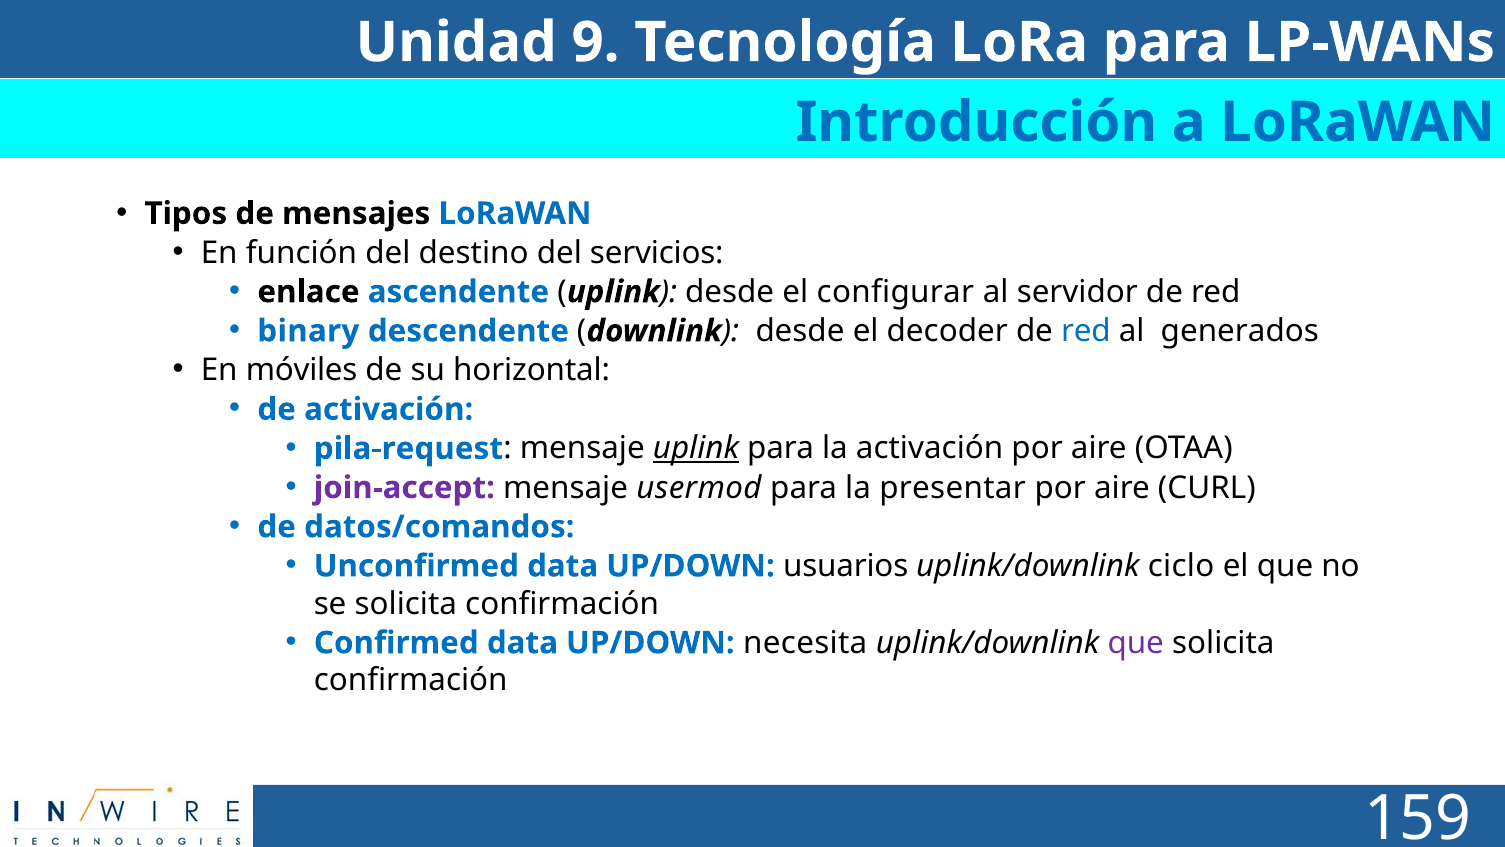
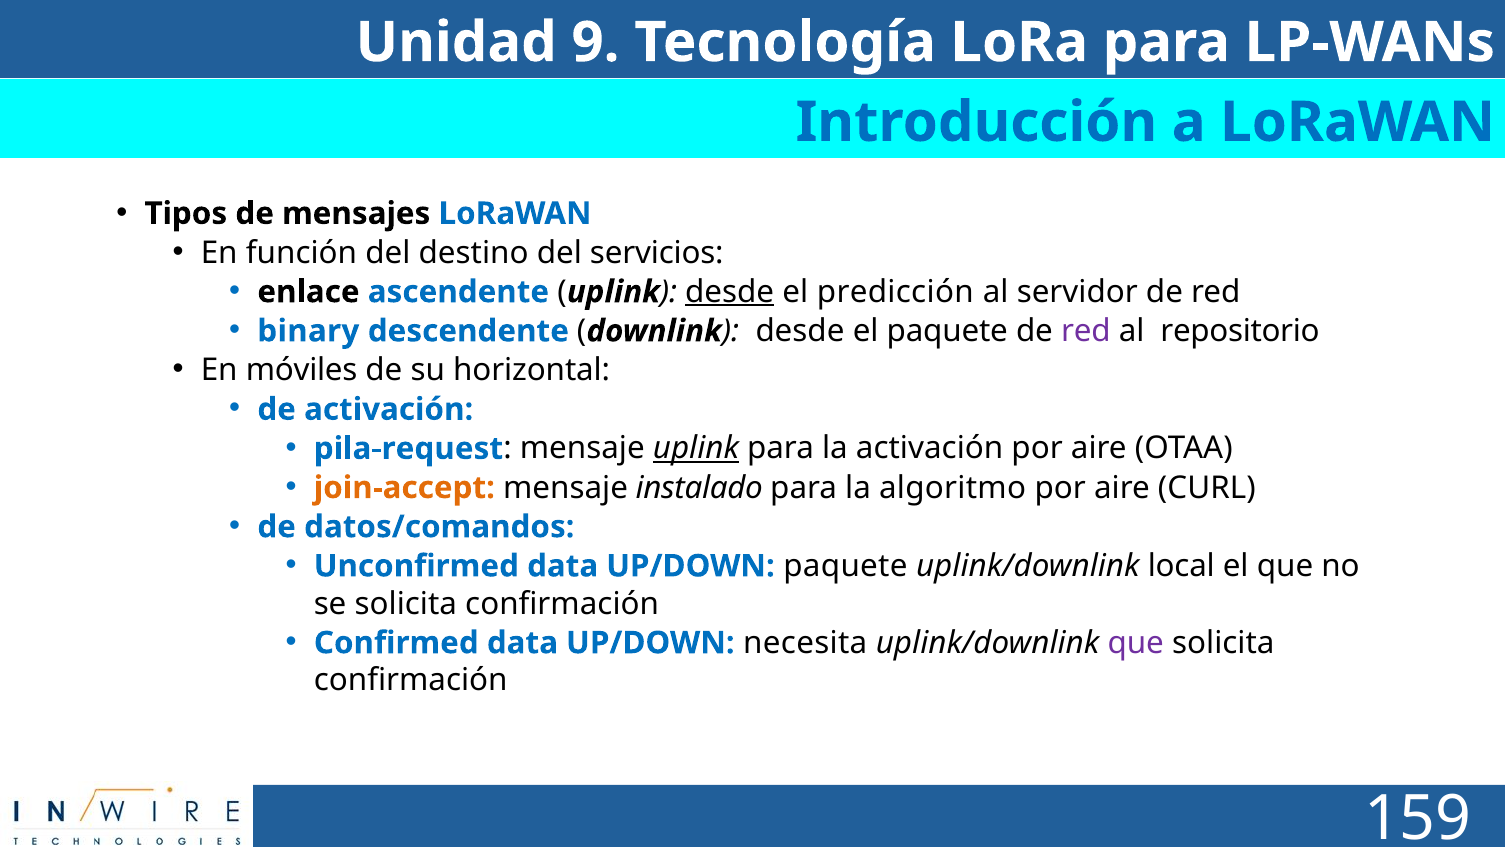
desde underline: none -> present (730, 292)
configurar: configurar -> predicción (895, 292)
el decoder: decoder -> paquete (947, 331)
red colour: blue -> purple (1086, 331)
generados: generados -> repositorio (1240, 331)
join-accept colour: purple -> orange (404, 487)
usermod: usermod -> instalado (699, 487)
presentar: presentar -> algoritmo (953, 487)
UP/DOWN usuarios: usuarios -> paquete (845, 566)
ciclo: ciclo -> local (1181, 566)
